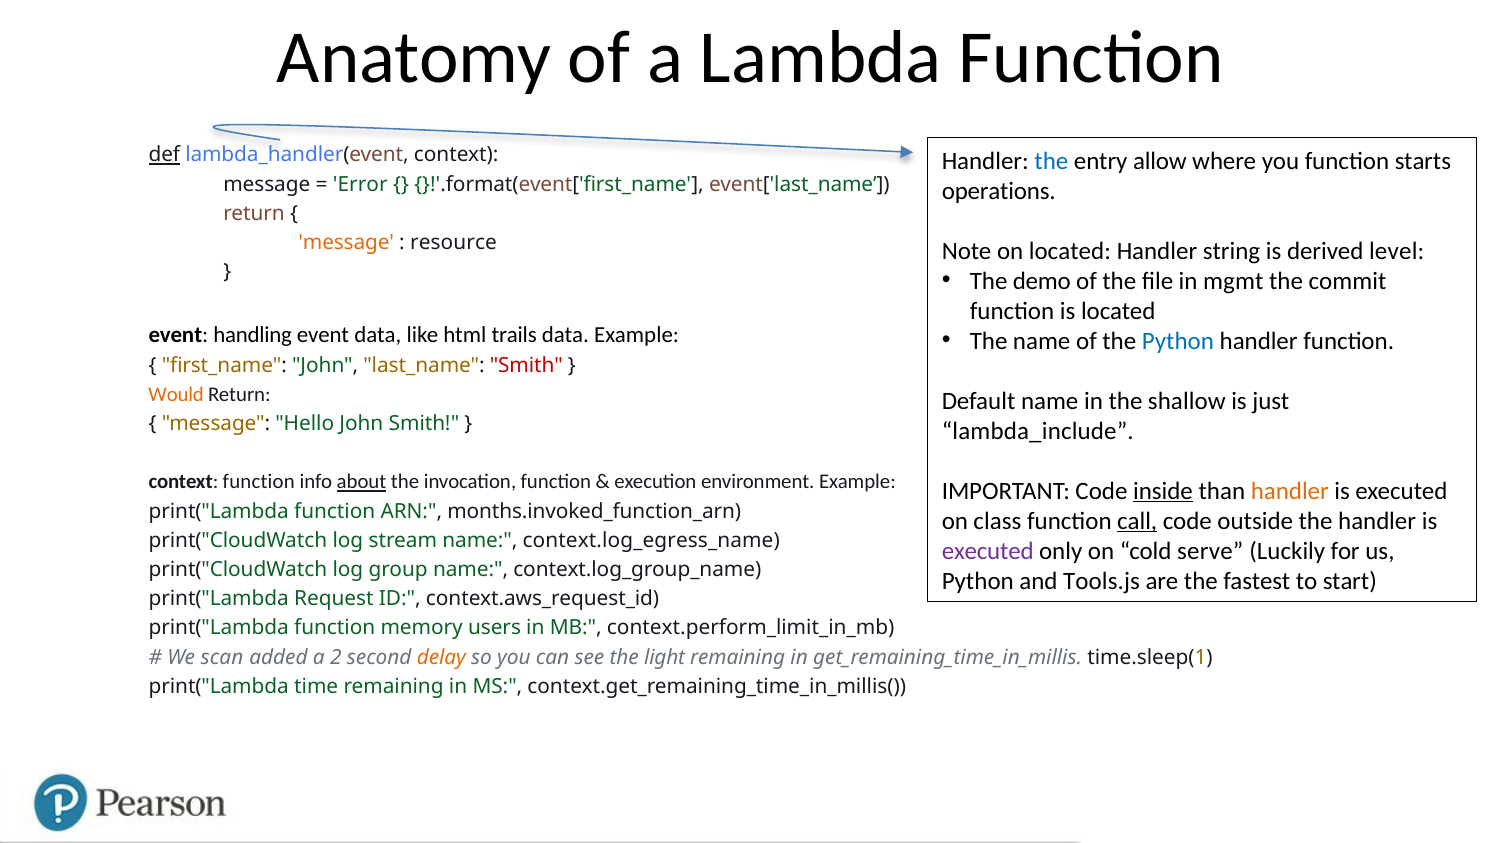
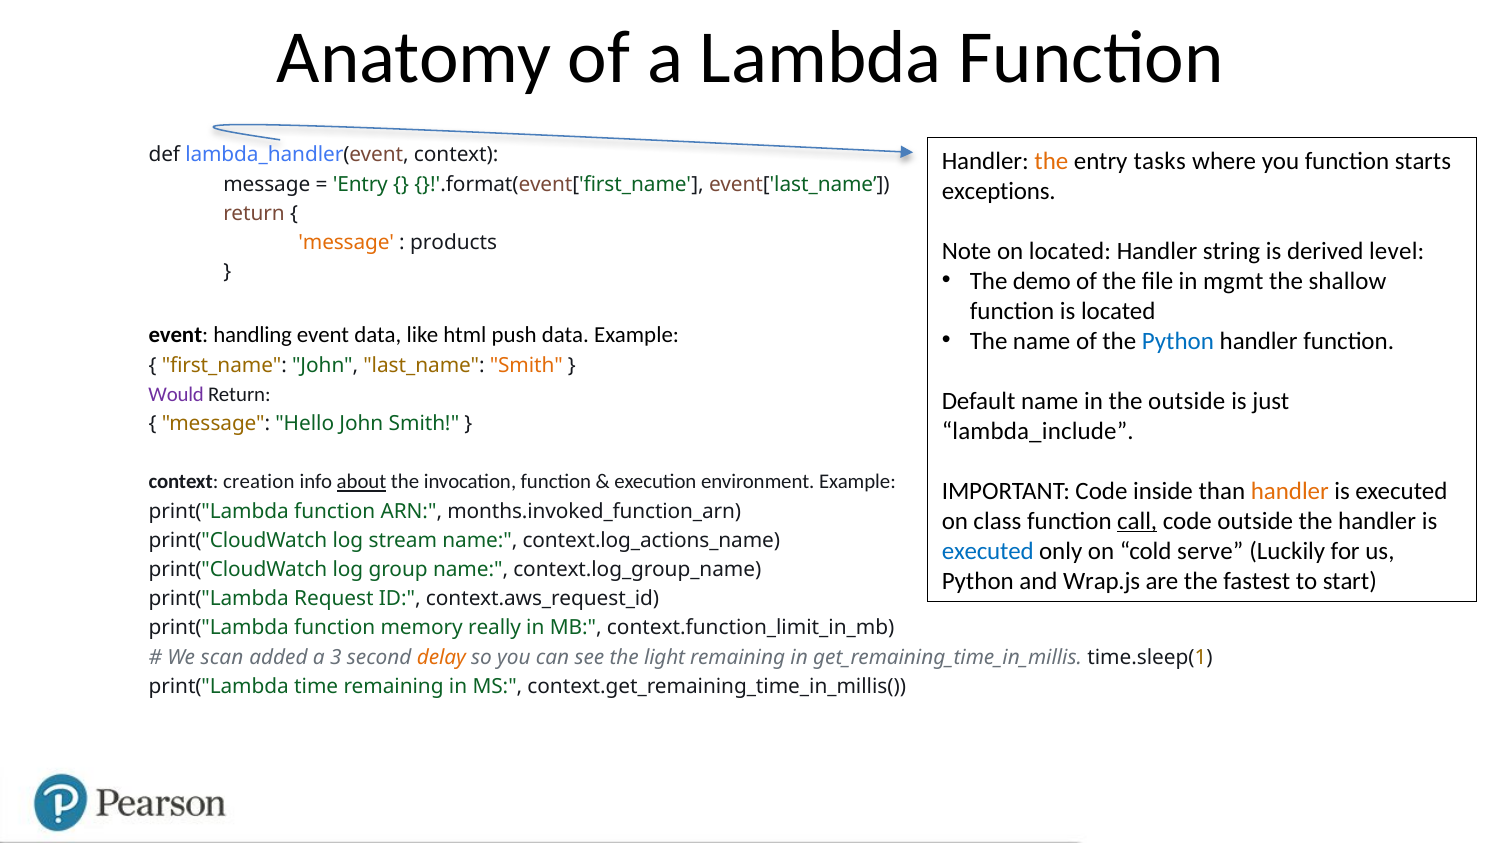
def underline: present -> none (164, 155)
the colour: blue -> orange (1051, 161)
allow: allow -> tasks (1160, 161)
Error: Error -> Entry (360, 184)
operations: operations -> exceptions (999, 191)
resource: resource -> products (454, 243)
commit: commit -> shallow (1348, 281)
trails: trails -> push (514, 335)
Smith colour: red -> orange (526, 365)
Would colour: orange -> purple (176, 394)
the shallow: shallow -> outside (1187, 401)
context function: function -> creation (259, 482)
inside underline: present -> none (1163, 491)
context.log_egress_name: context.log_egress_name -> context.log_actions_name (651, 541)
executed colour: purple -> blue (988, 551)
Tools.js: Tools.js -> Wrap.js (1102, 581)
users: users -> really (495, 628)
context.perform_limit_in_mb: context.perform_limit_in_mb -> context.function_limit_in_mb (751, 628)
2: 2 -> 3 (336, 657)
